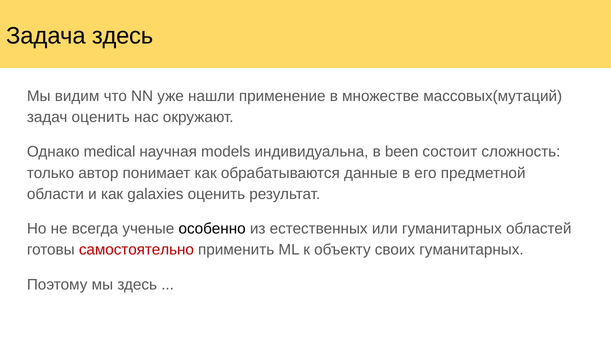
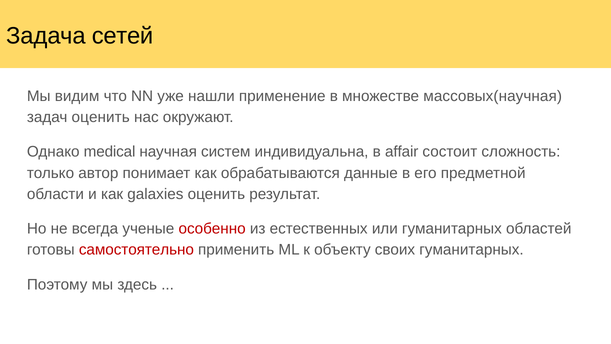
Задача здесь: здесь -> сетей (123, 36)
массовых(мутаций: массовых(мутаций -> массовых(научная (493, 96)
models: models -> систем (226, 152)
been: been -> affair (402, 152)
особенно colour: black -> red (212, 229)
